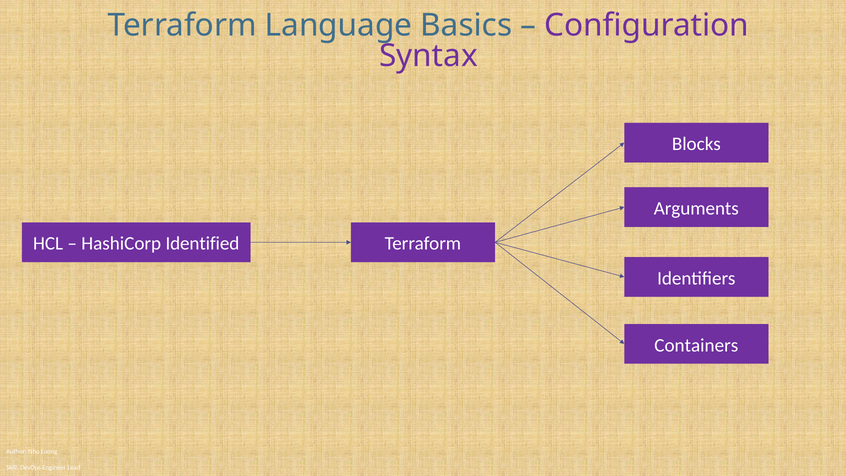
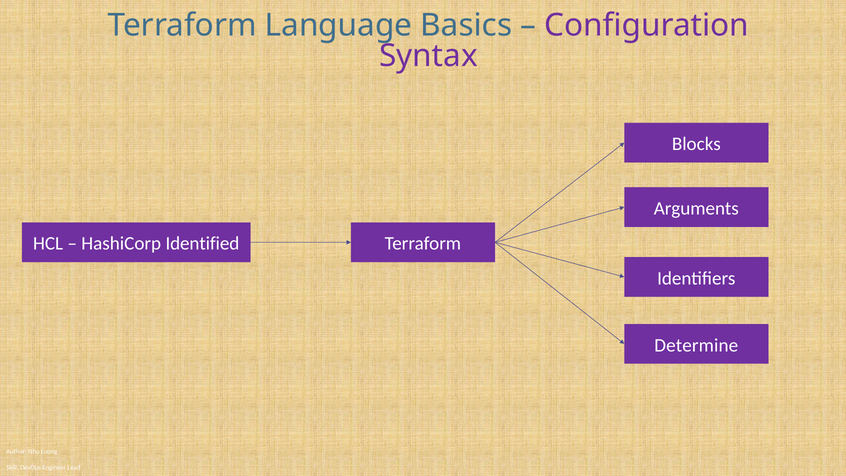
Containers: Containers -> Determine (696, 345)
